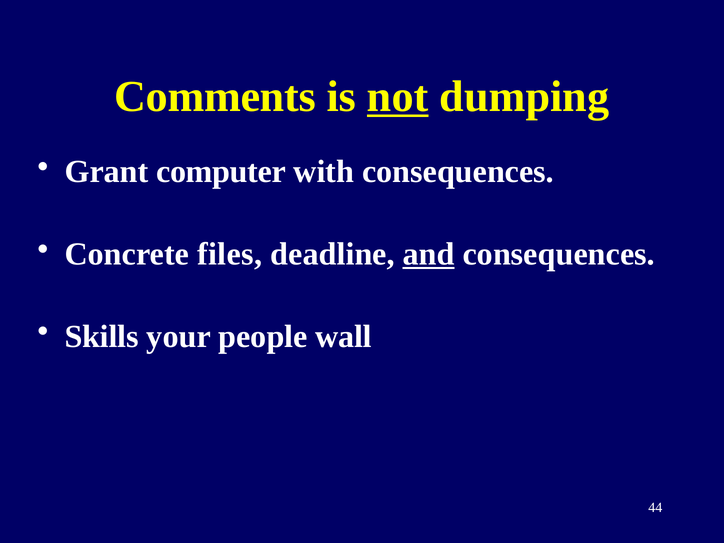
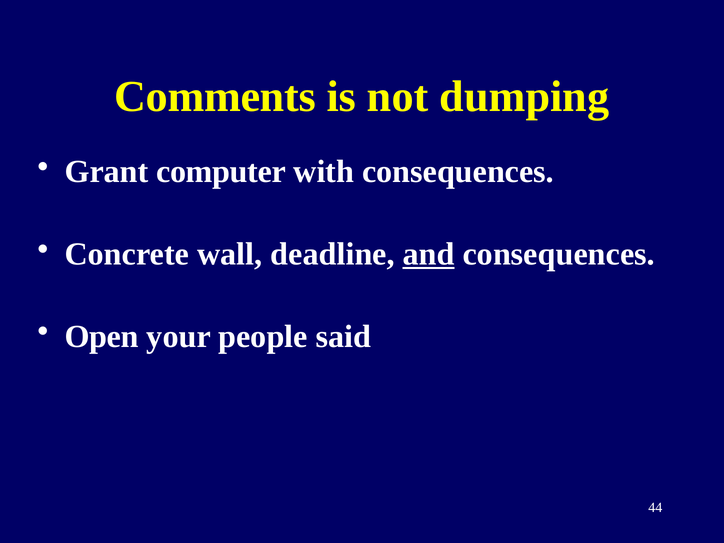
not underline: present -> none (398, 97)
files: files -> wall (230, 254)
Skills: Skills -> Open (102, 336)
wall: wall -> said (343, 336)
